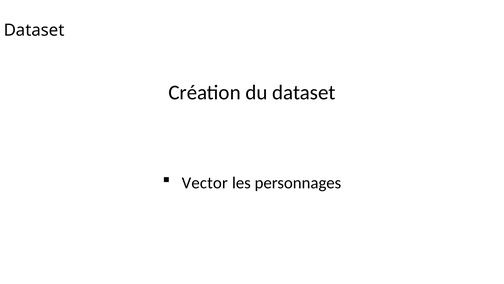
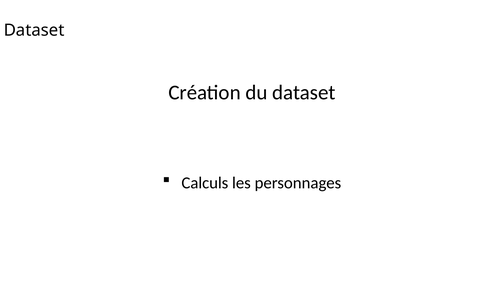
Vector: Vector -> Calculs (205, 183)
